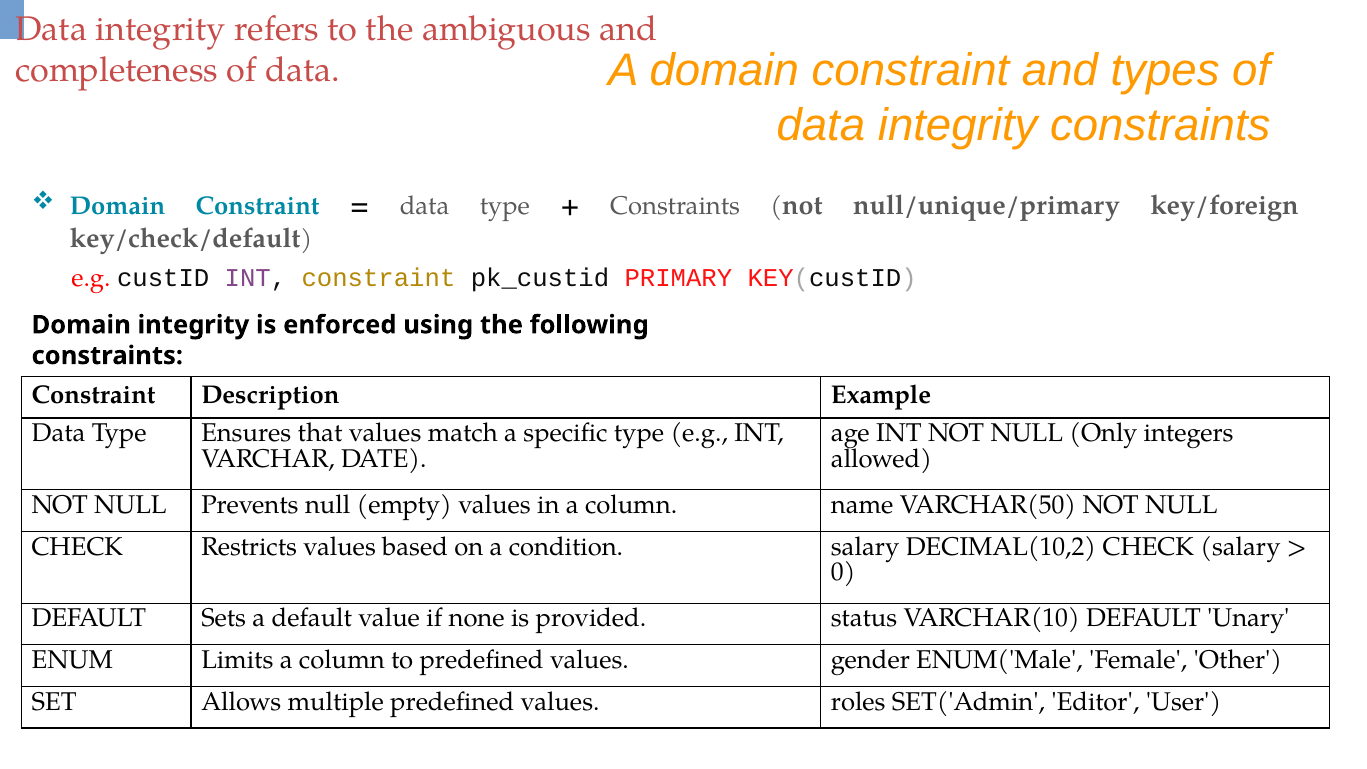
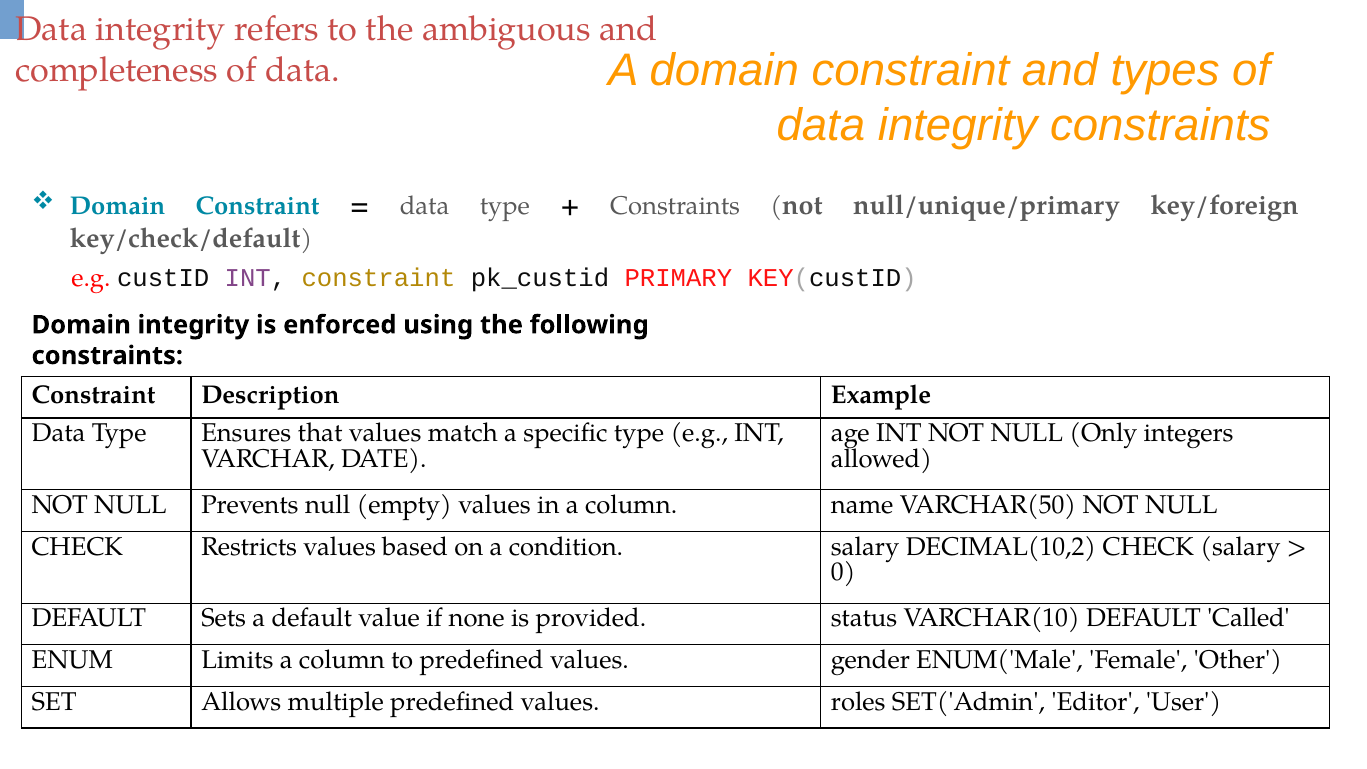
Unary: Unary -> Called (1248, 618)
